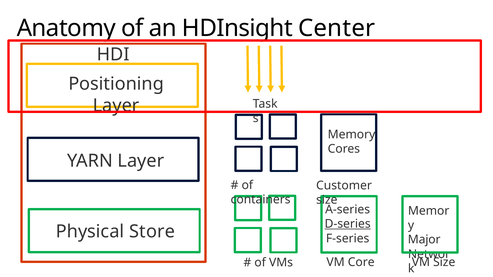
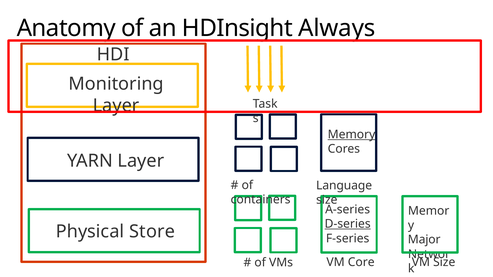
Center: Center -> Always (337, 28)
Positioning: Positioning -> Monitoring (116, 84)
Memory underline: none -> present (351, 135)
Customer: Customer -> Language (344, 186)
